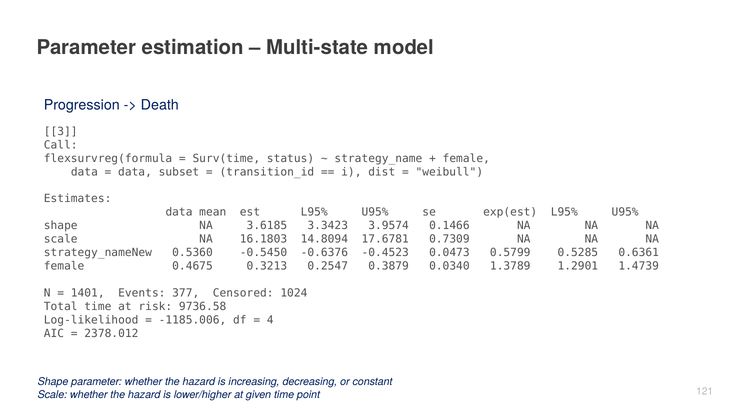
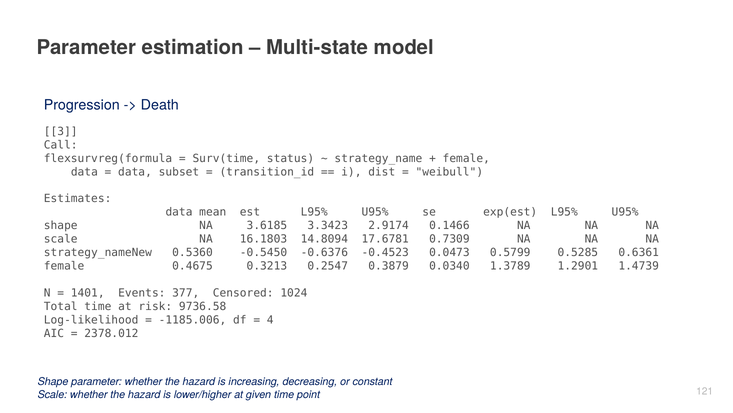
3.9574: 3.9574 -> 2.9174 (389, 225)
